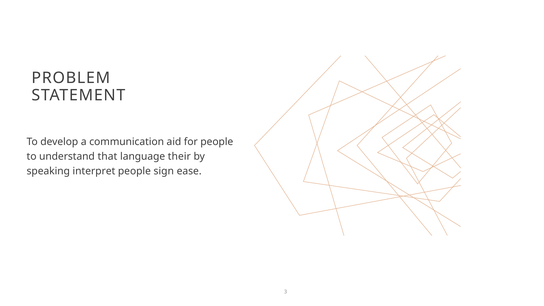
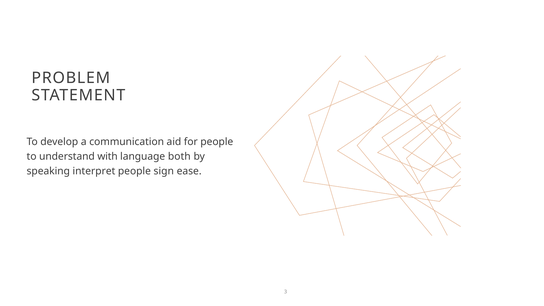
that: that -> with (108, 156)
their: their -> both (179, 156)
